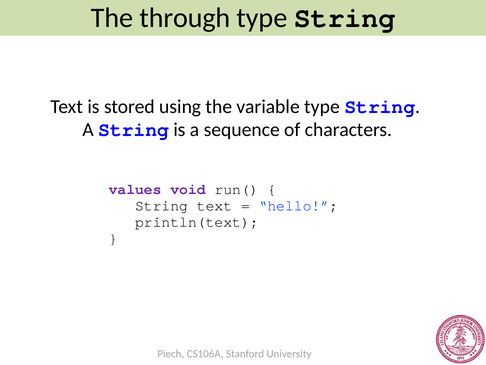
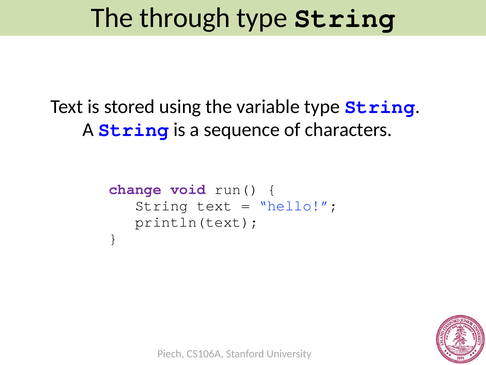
values: values -> change (135, 189)
